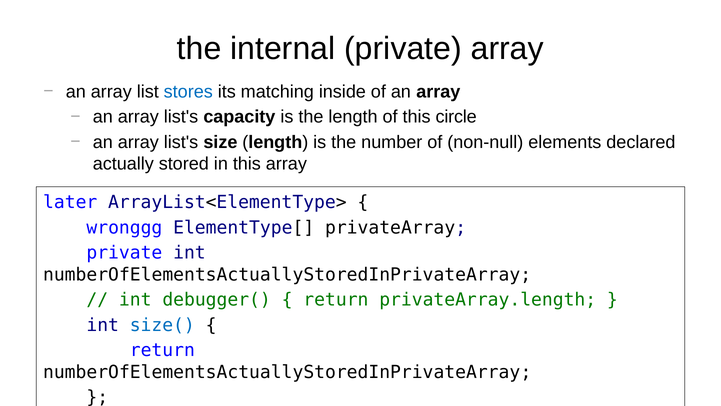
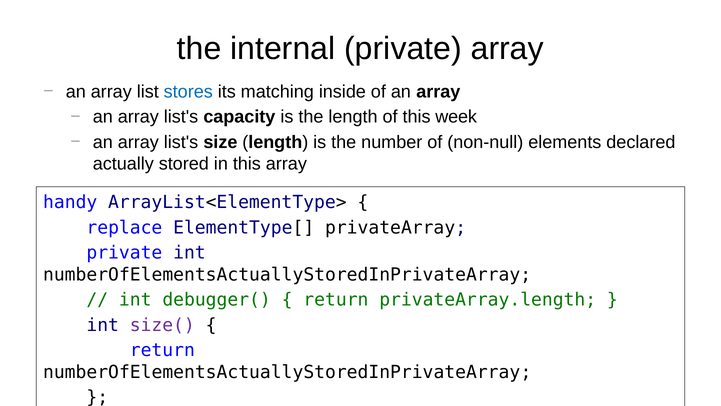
circle: circle -> week (456, 117)
later: later -> handy (70, 202)
wronggg: wronggg -> replace (124, 227)
size( colour: blue -> purple (162, 325)
